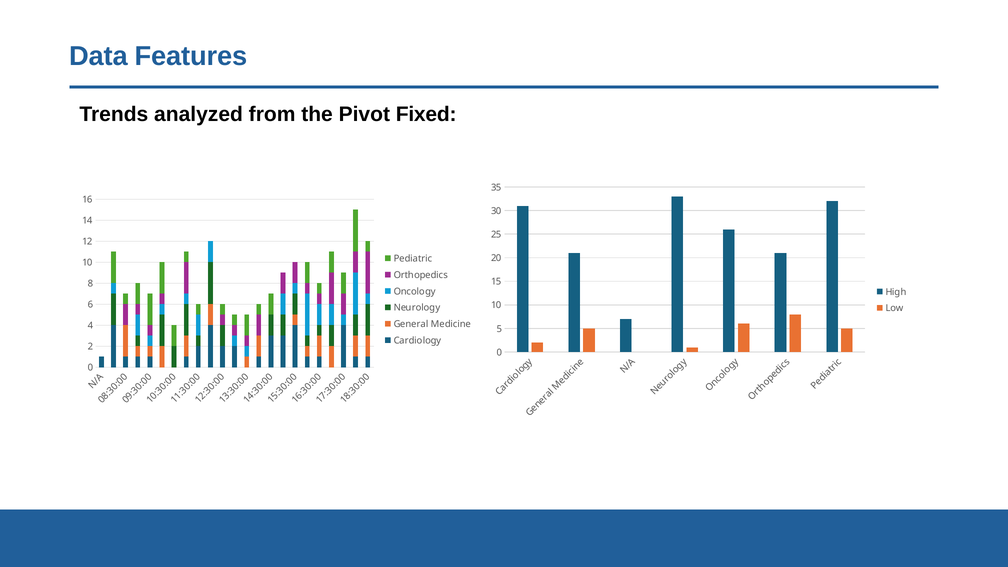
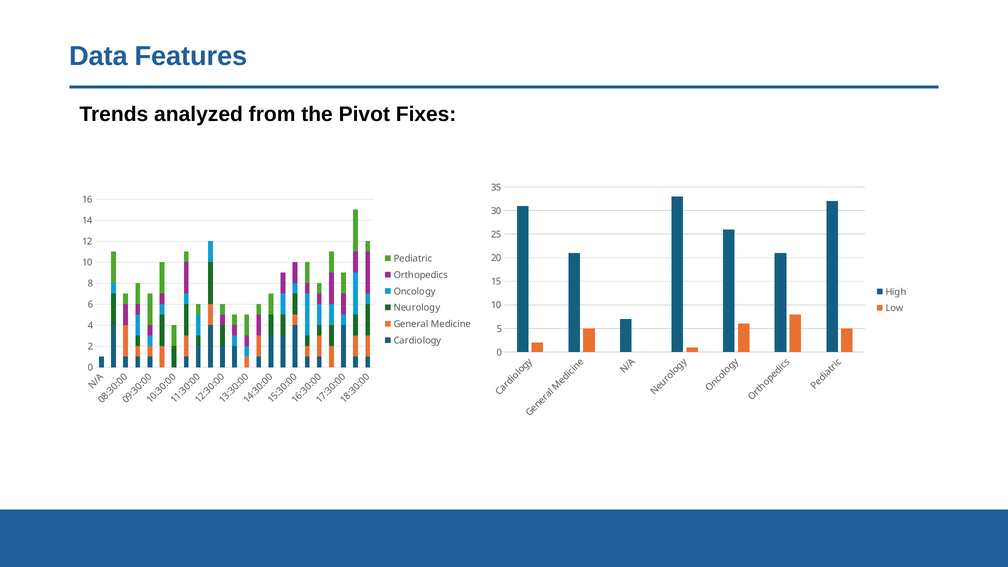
Fixed: Fixed -> Fixes (426, 115)
